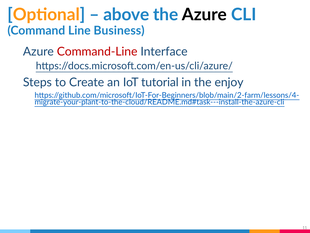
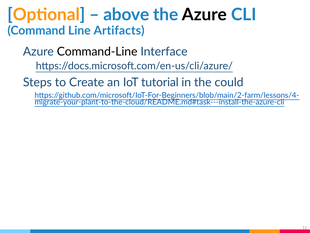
Business: Business -> Artifacts (119, 31)
Command-Line colour: red -> black (97, 52)
enjoy: enjoy -> could (229, 82)
